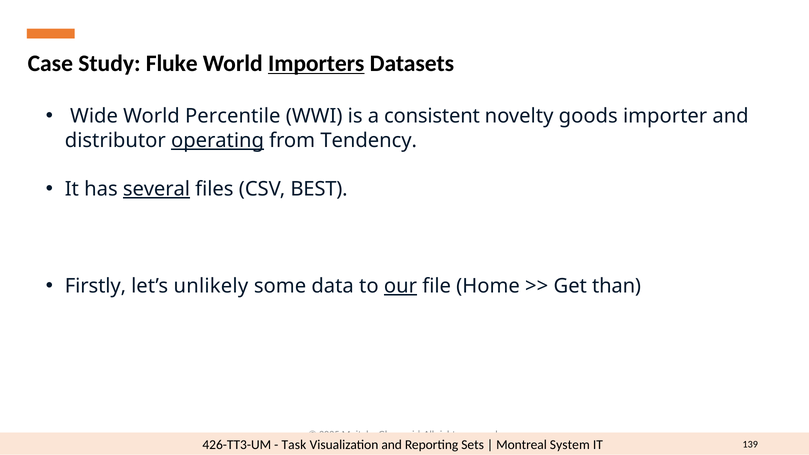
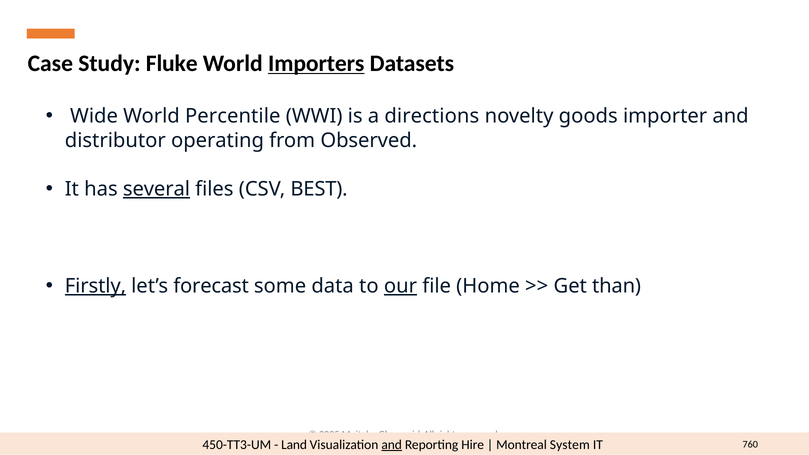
consistent: consistent -> directions (432, 116)
operating underline: present -> none (218, 141)
Tendency: Tendency -> Observed (369, 141)
Firstly underline: none -> present (95, 286)
unlikely: unlikely -> forecast (211, 286)
426-TT3-UM: 426-TT3-UM -> 450-TT3-UM (237, 445)
Task: Task -> Land (294, 445)
and underline: none -> present (392, 445)
Sets: Sets -> Hire (473, 445)
139: 139 -> 760 (750, 444)
